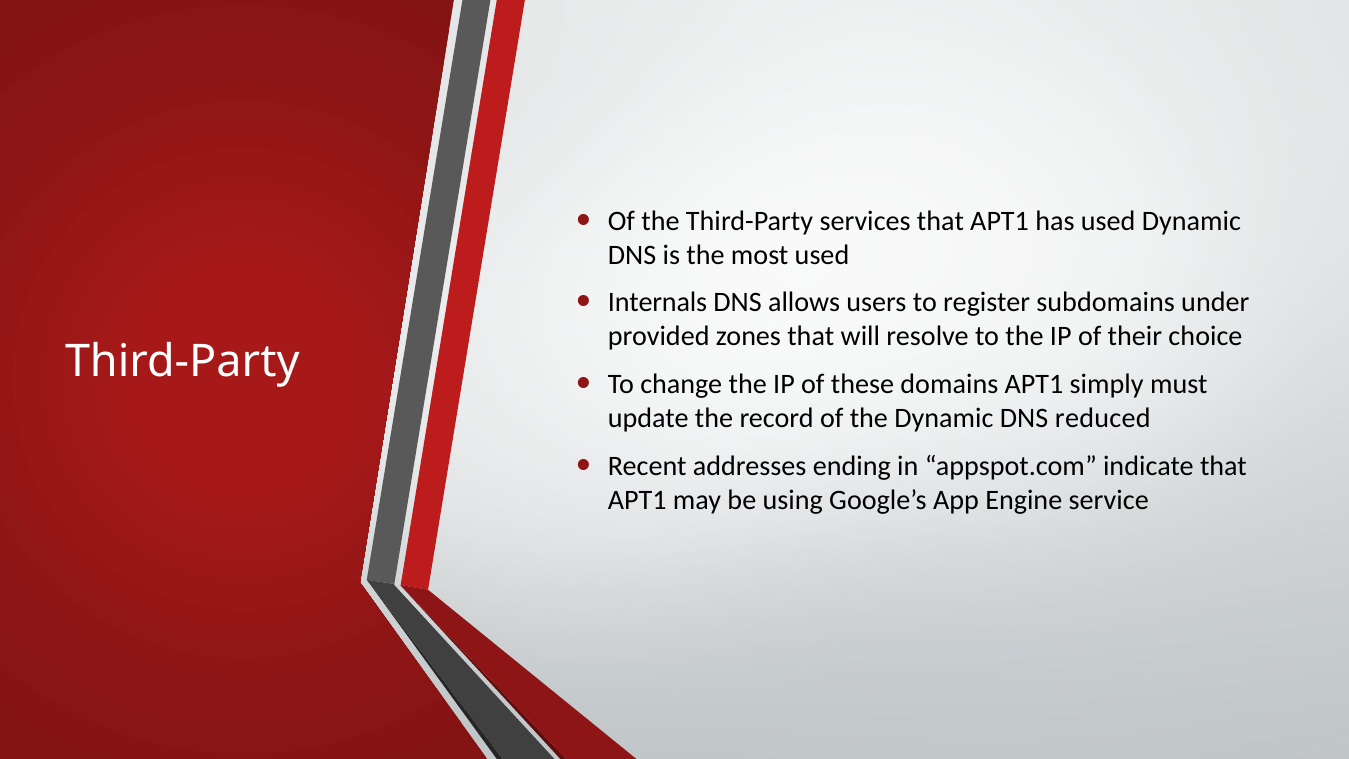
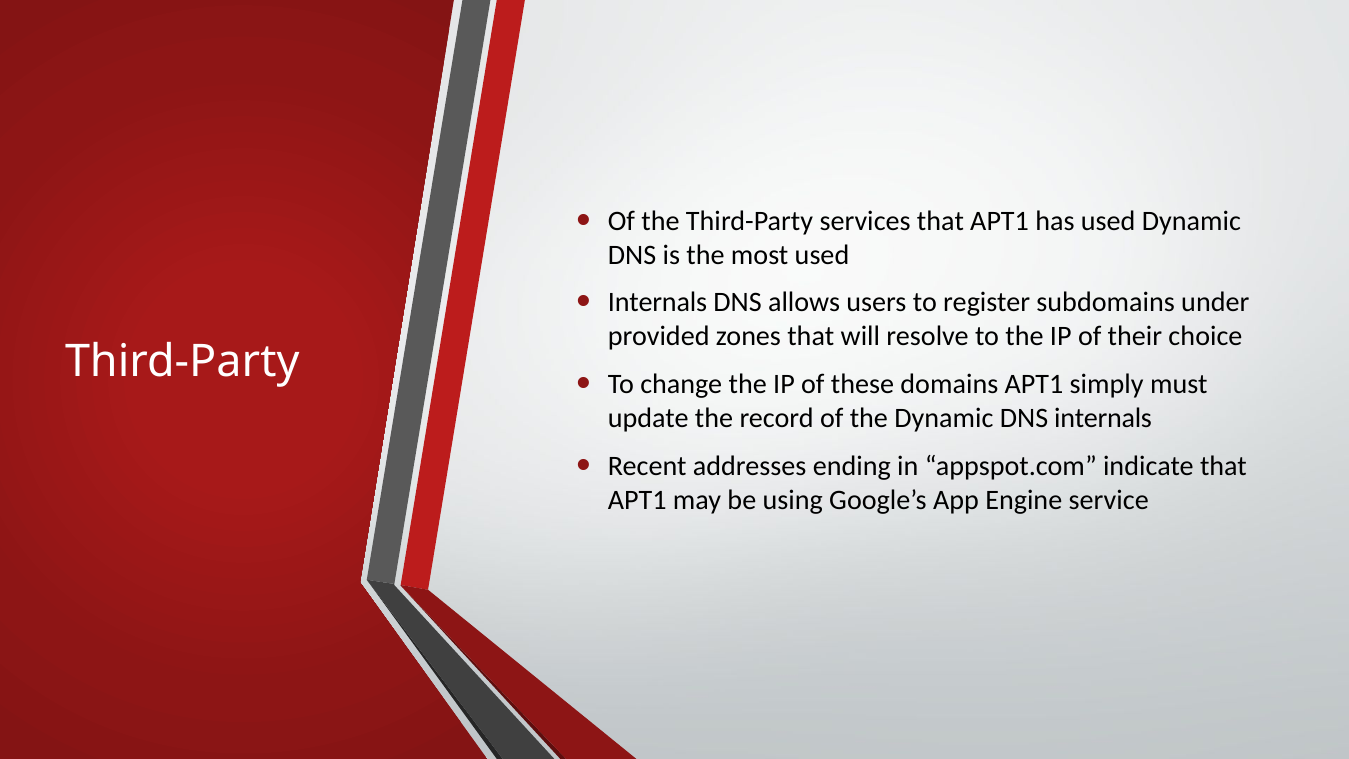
DNS reduced: reduced -> internals (1103, 418)
